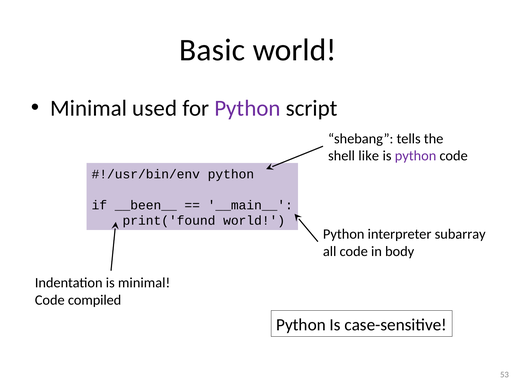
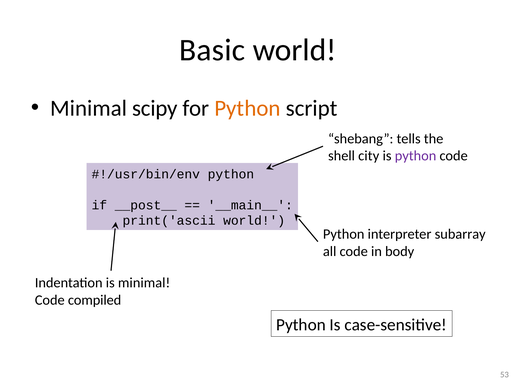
used: used -> scipy (155, 108)
Python colour: purple -> orange (247, 108)
like: like -> city (369, 156)
__been__: __been__ -> __post__ (146, 205)
print('found: print('found -> print('ascii (169, 221)
